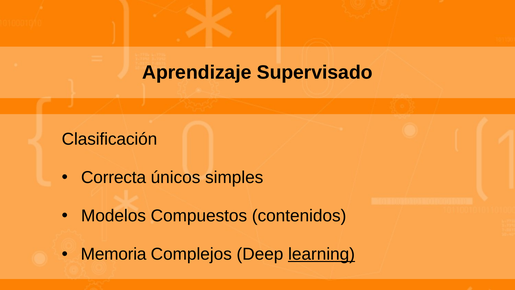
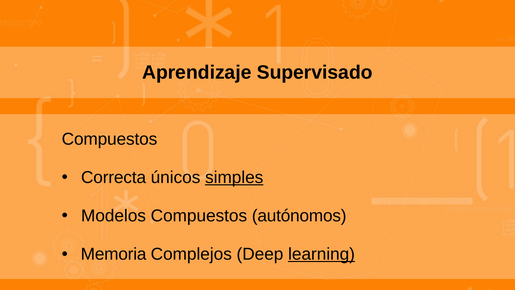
Clasificación: Clasificación -> Compuestos (109, 139)
simples underline: none -> present (234, 177)
contenidos: contenidos -> autónomos (299, 216)
